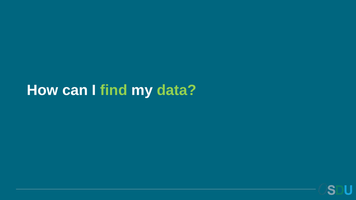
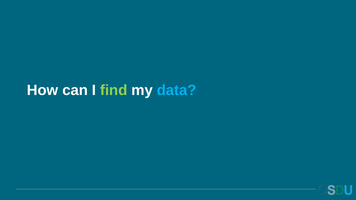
data colour: light green -> light blue (177, 90)
